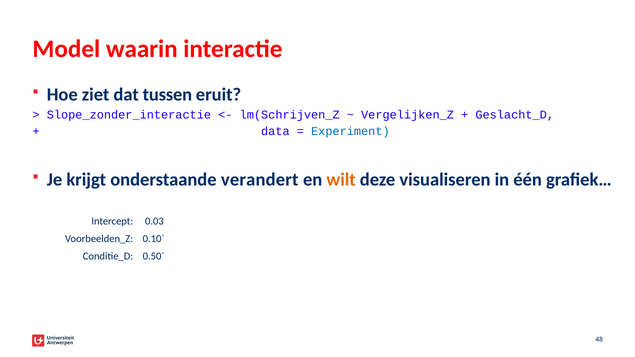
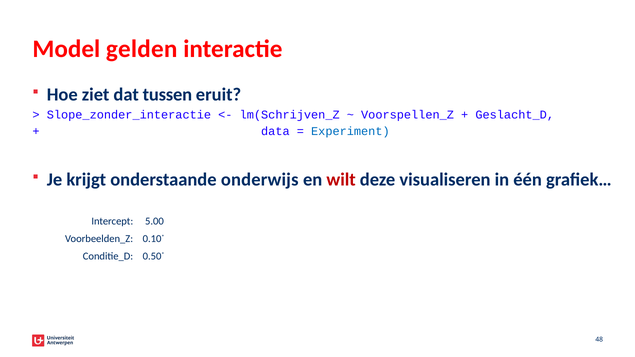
waarin: waarin -> gelden (142, 49)
Vergelijken_Z: Vergelijken_Z -> Voorspellen_Z (408, 115)
verandert: verandert -> onderwijs (260, 180)
wilt colour: orange -> red (341, 180)
0.03: 0.03 -> 5.00 (154, 221)
